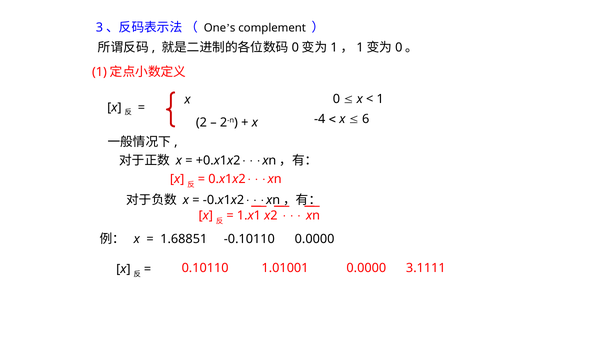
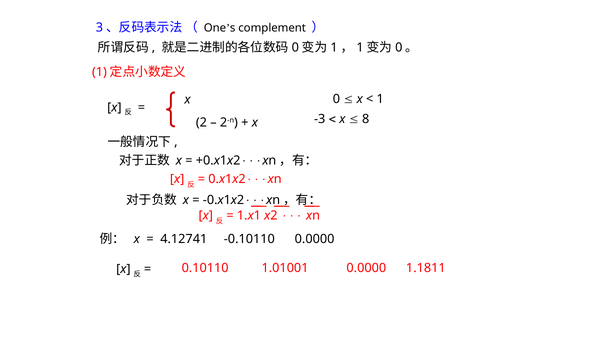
-4: -4 -> -3 (320, 119)
6: 6 -> 8 (366, 119)
1.68851: 1.68851 -> 4.12741 (184, 239)
3.1111: 3.1111 -> 1.1811 (426, 268)
